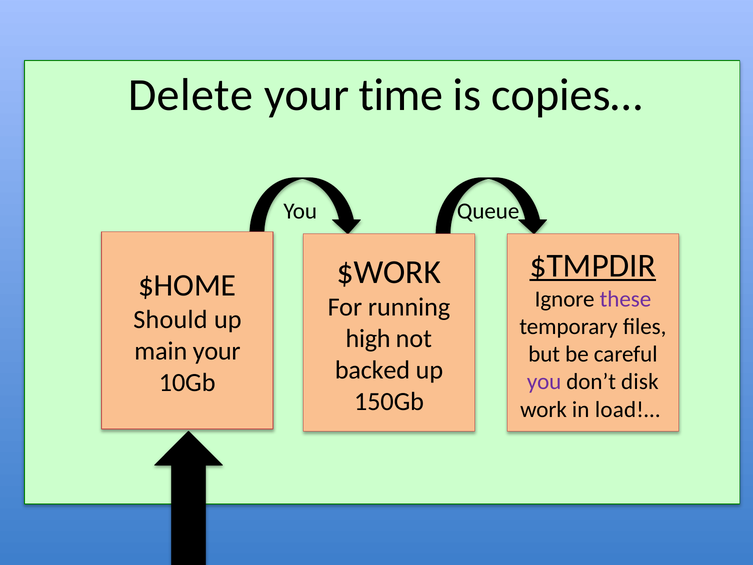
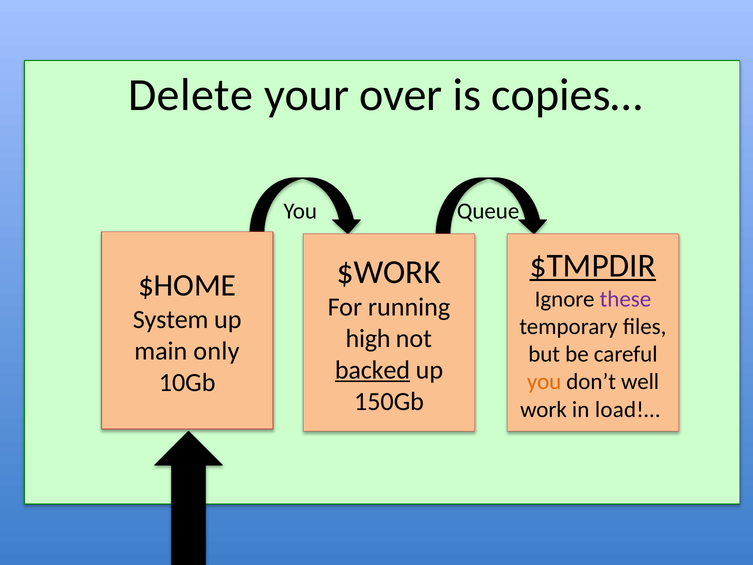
time: time -> over (401, 95)
Should: Should -> System (171, 320)
main your: your -> only (216, 351)
backed underline: none -> present (372, 370)
you colour: purple -> orange (544, 382)
disk: disk -> well (640, 382)
